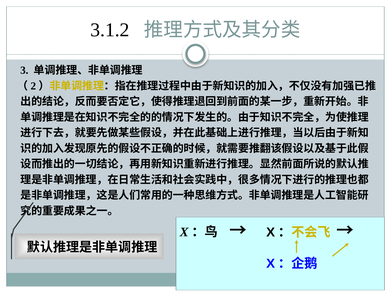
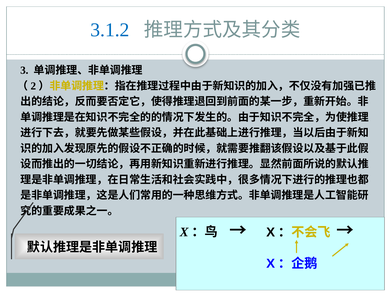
3.1.2 colour: black -> blue (110, 30)
